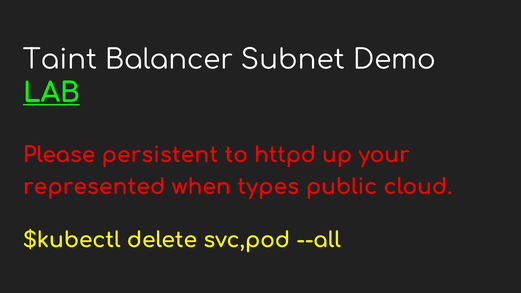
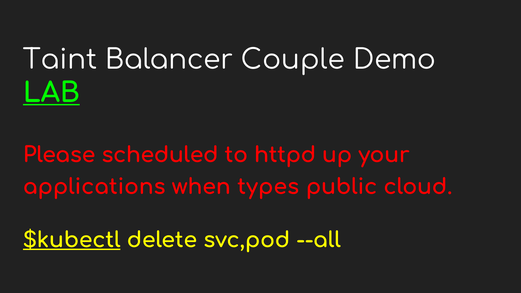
Subnet: Subnet -> Couple (293, 60)
persistent: persistent -> scheduled (160, 155)
represented: represented -> applications (94, 187)
$kubectl underline: none -> present (72, 240)
